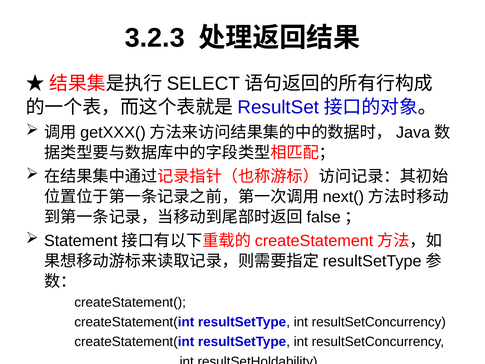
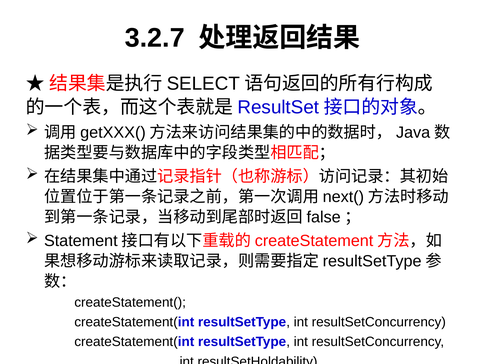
3.2.3: 3.2.3 -> 3.2.7 (155, 38)
